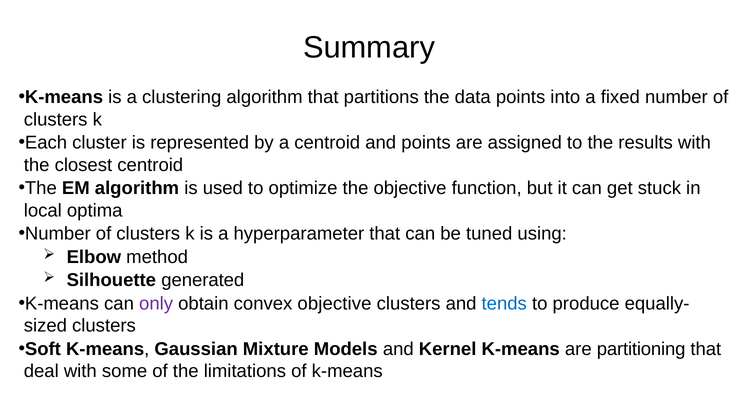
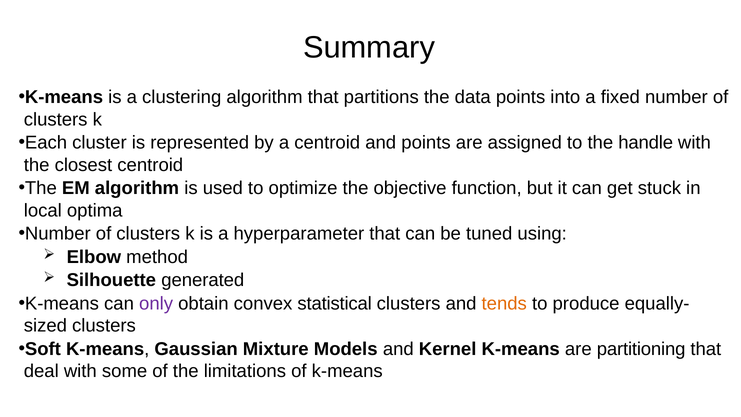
results: results -> handle (646, 143)
convex objective: objective -> statistical (335, 303)
tends colour: blue -> orange (504, 303)
